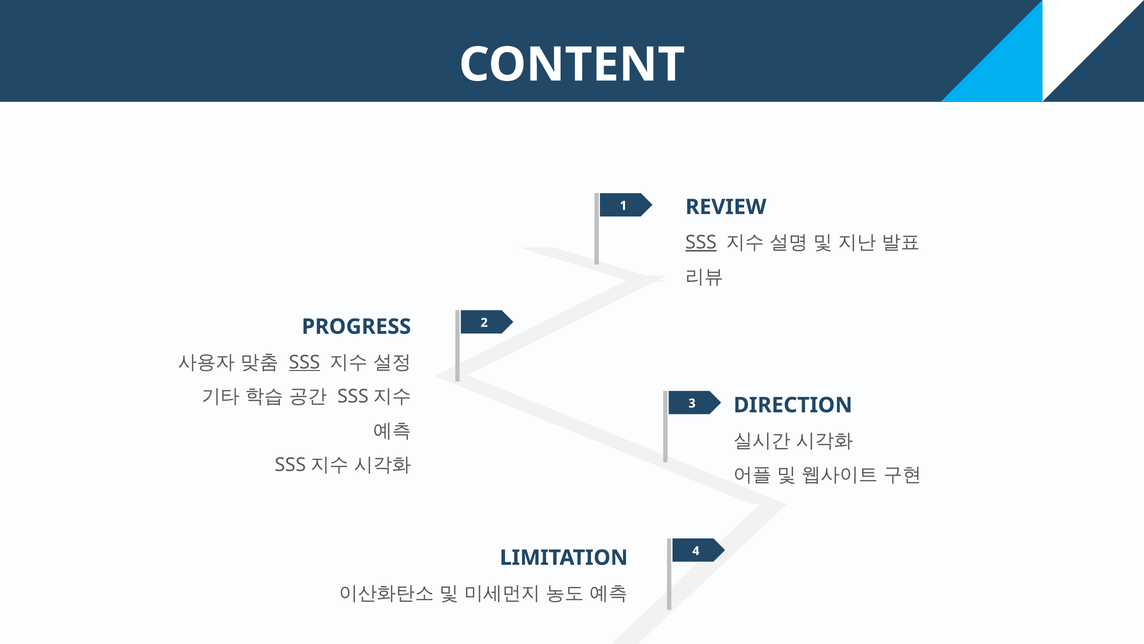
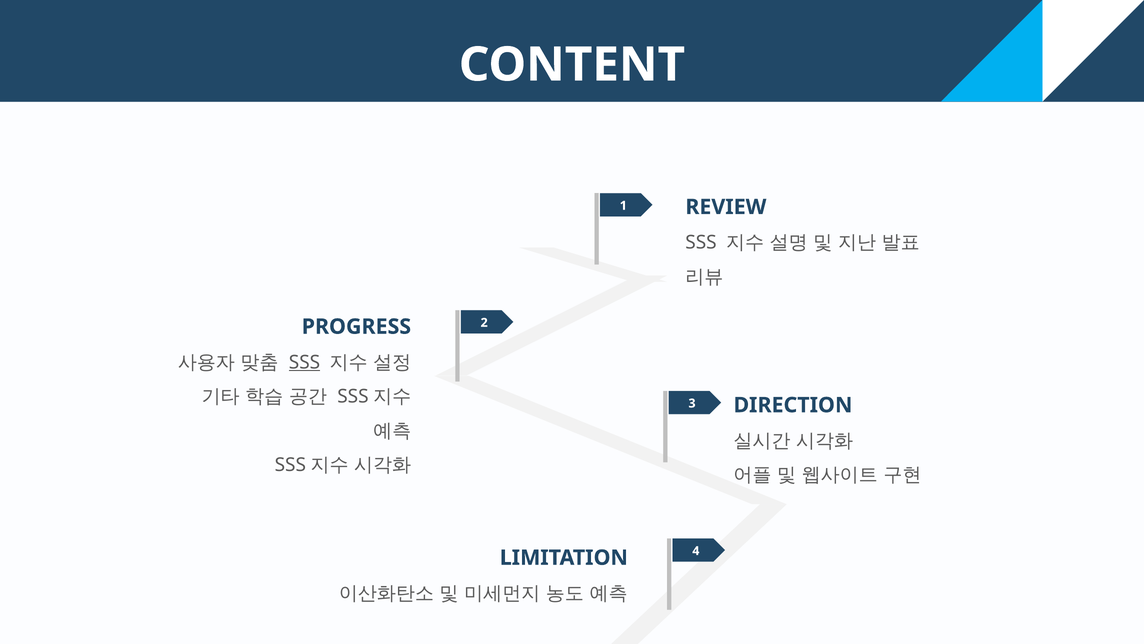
SSS underline: present -> none (701, 242)
